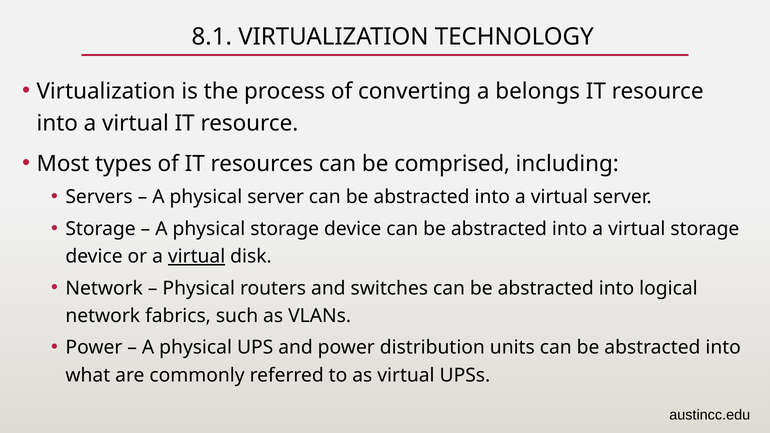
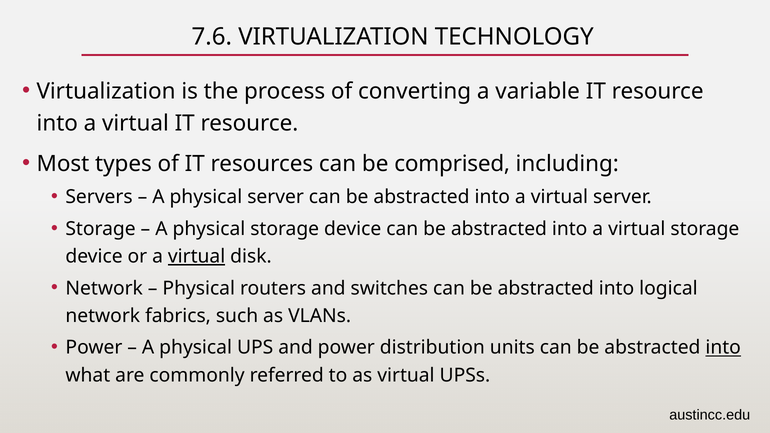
8.1: 8.1 -> 7.6 (212, 37)
belongs: belongs -> variable (538, 91)
into underline: none -> present (723, 348)
